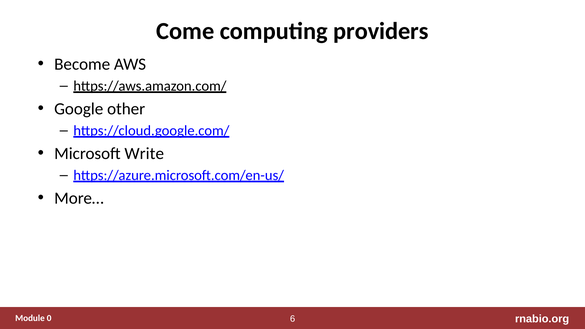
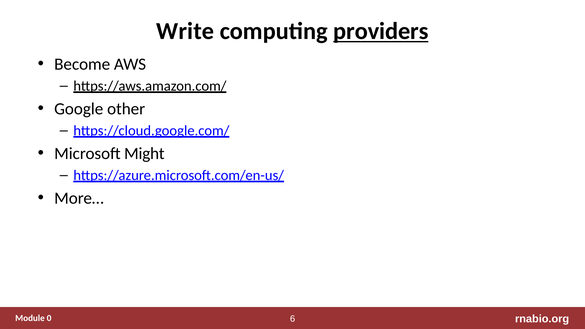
Come: Come -> Write (185, 31)
providers underline: none -> present (381, 31)
Write: Write -> Might (144, 153)
